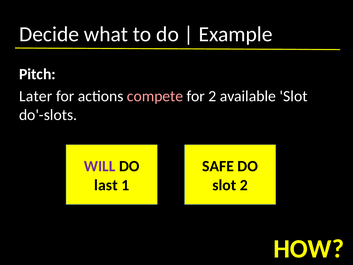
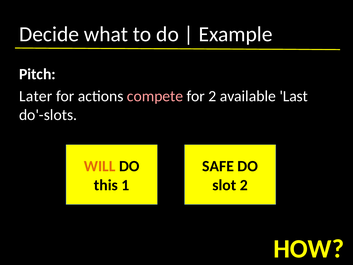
available Slot: Slot -> Last (294, 96)
WILL colour: purple -> orange (100, 166)
last: last -> this (106, 185)
